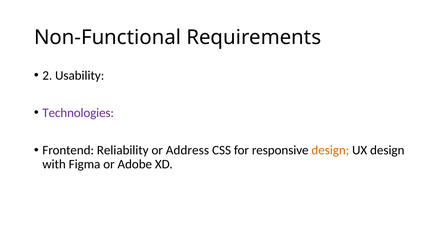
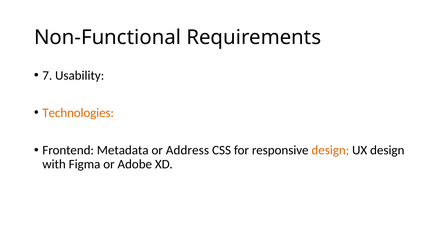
2: 2 -> 7 (47, 75)
Technologies colour: purple -> orange (78, 113)
Reliability: Reliability -> Metadata (123, 150)
